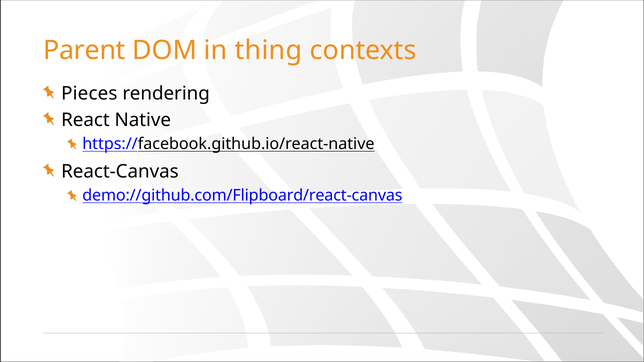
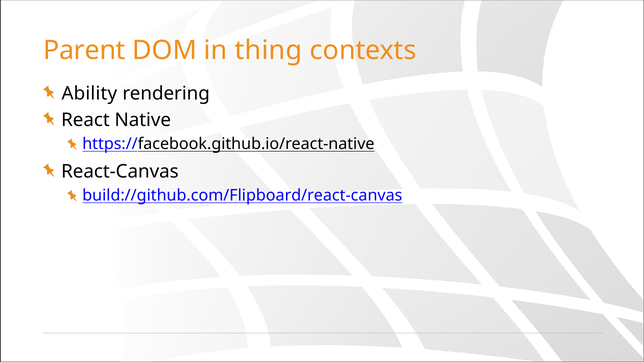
Pieces: Pieces -> Ability (89, 94)
demo://github.com/Flipboard/react-canvas: demo://github.com/Flipboard/react-canvas -> build://github.com/Flipboard/react-canvas (242, 196)
